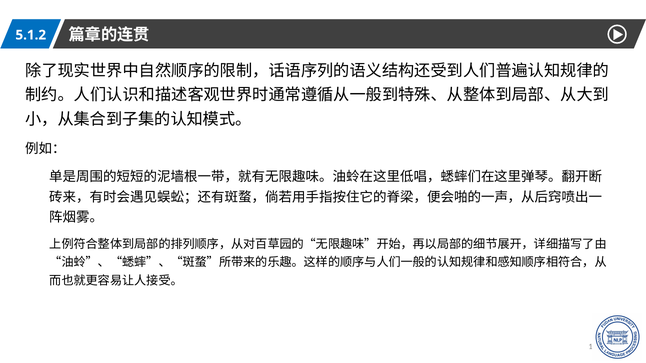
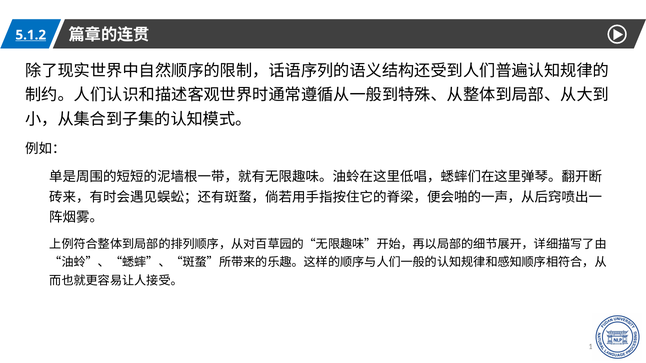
5.1.2 underline: none -> present (31, 35)
